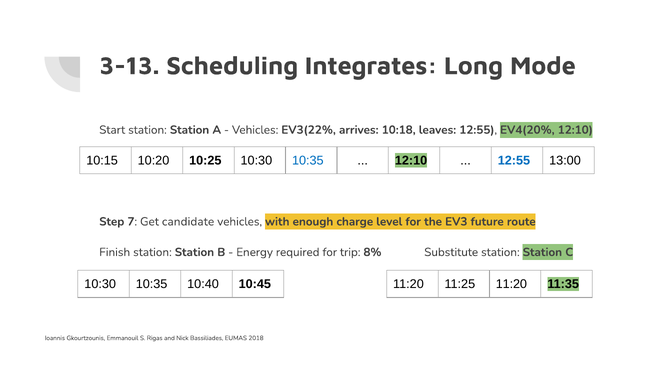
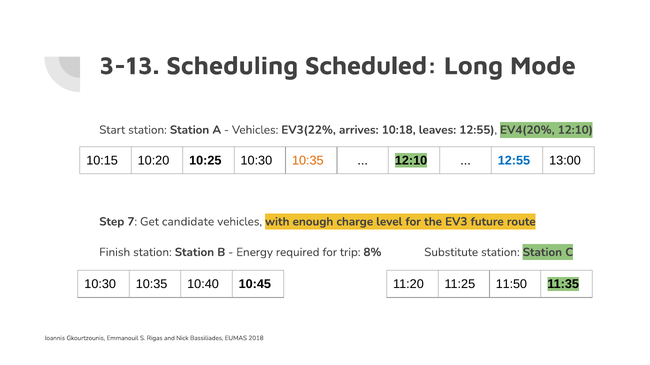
Integrates: Integrates -> Scheduled (371, 66)
10:35 colour: blue -> orange (308, 161)
11:25 11:20: 11:20 -> 11:50 (511, 285)
